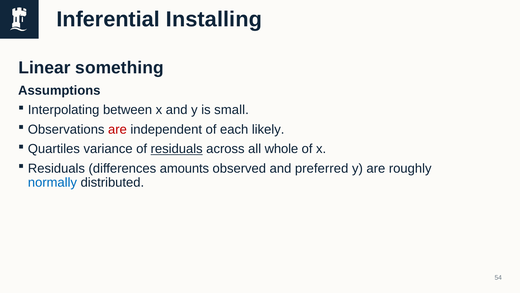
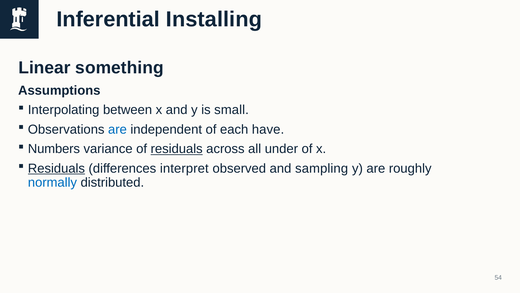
are colour: red -> blue (117, 129)
likely: likely -> have (268, 129)
Quartiles: Quartiles -> Numbers (54, 149)
whole: whole -> under (281, 149)
Residuals underline: none -> present (56, 168)
amounts: amounts -> interpret (184, 168)
preferred: preferred -> sampling (322, 168)
